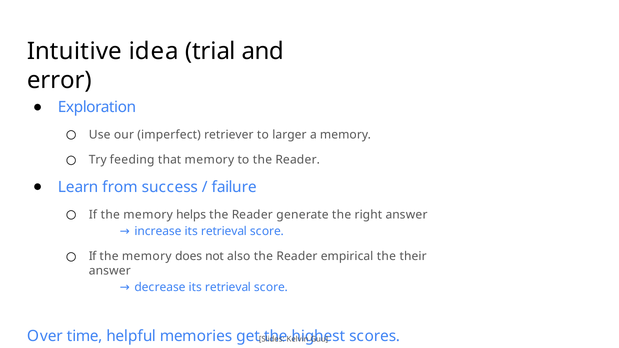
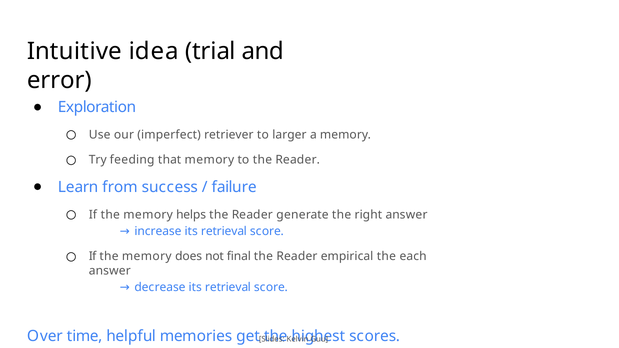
also: also -> final (239, 257)
their: their -> each (413, 257)
